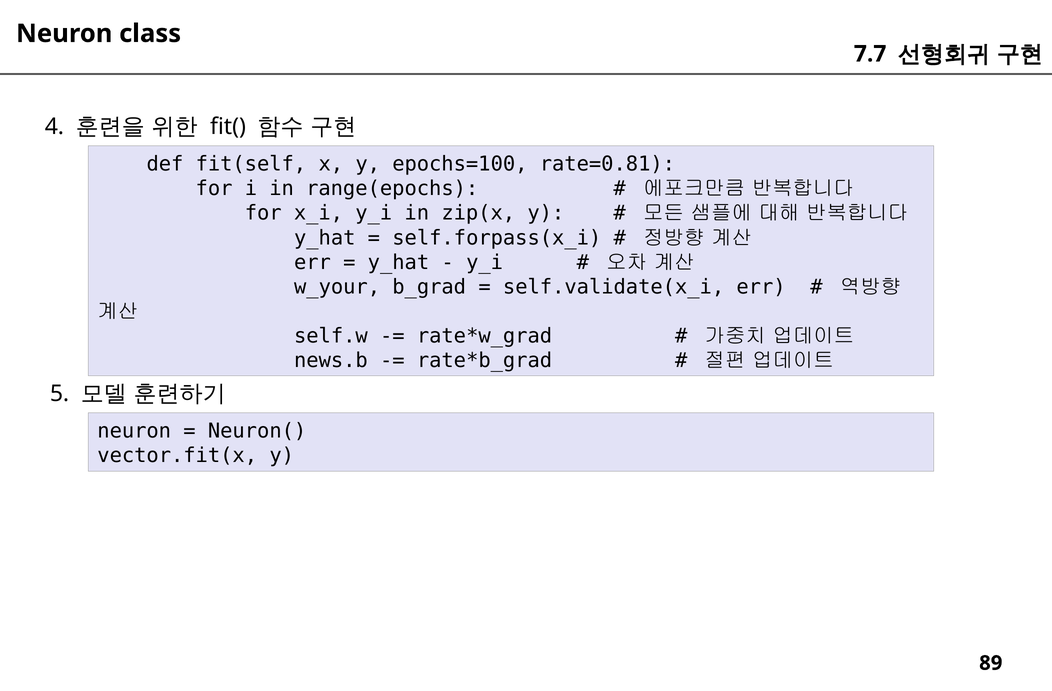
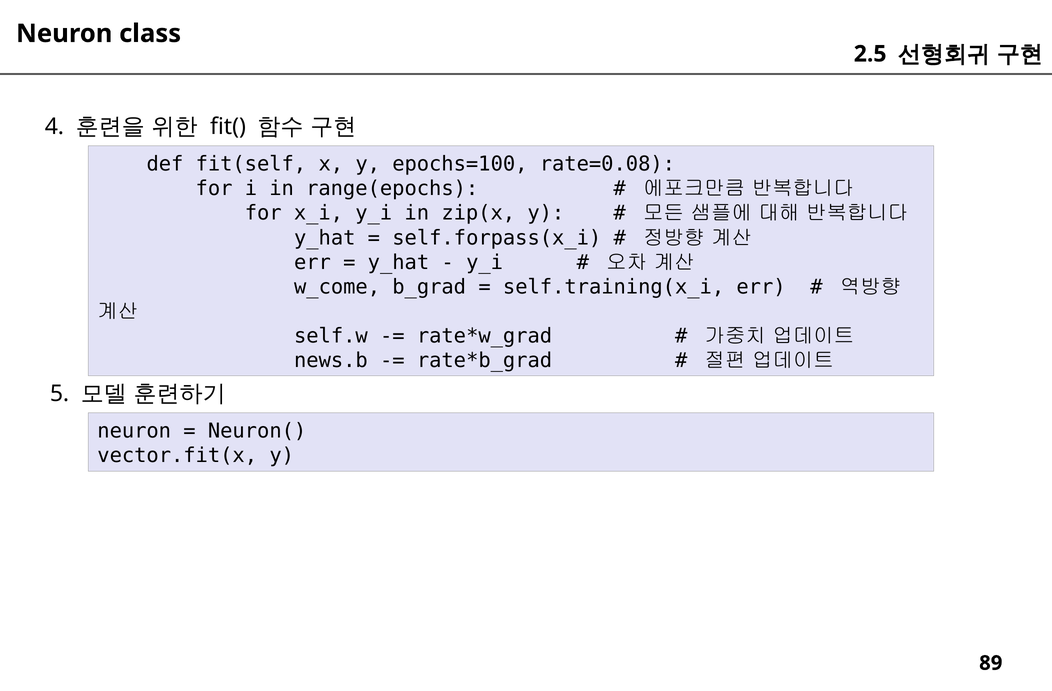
7.7: 7.7 -> 2.5 (870, 54)
rate=0.81: rate=0.81 -> rate=0.08 (607, 164)
w_your: w_your -> w_come (337, 287)
self.validate(x_i: self.validate(x_i -> self.training(x_i (614, 287)
